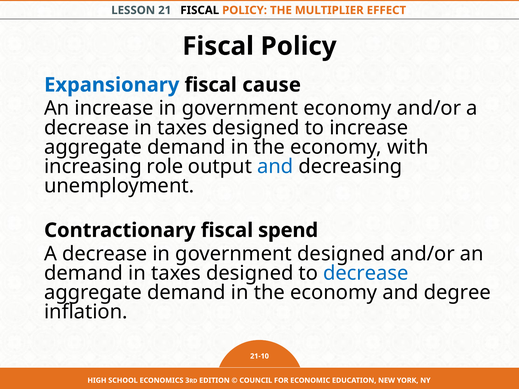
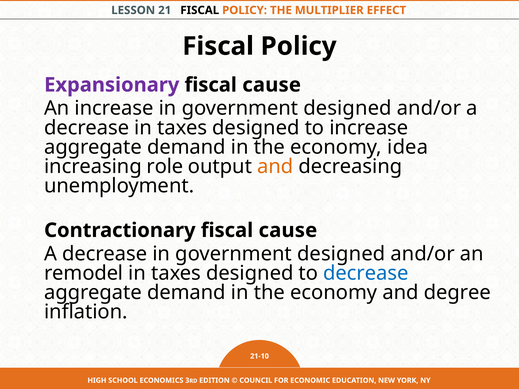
Expansionary colour: blue -> purple (112, 85)
increase in government economy: economy -> designed (347, 108)
with: with -> idea (408, 147)
and colour: blue -> orange (275, 167)
Contractionary fiscal spend: spend -> cause (288, 230)
demand: demand -> remodel (84, 273)
